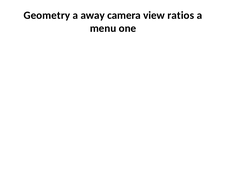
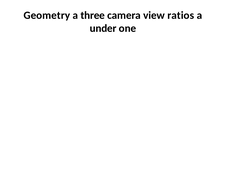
away: away -> three (93, 15)
menu: menu -> under (103, 28)
